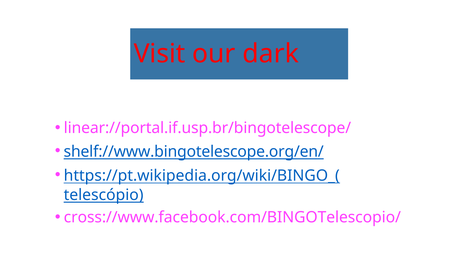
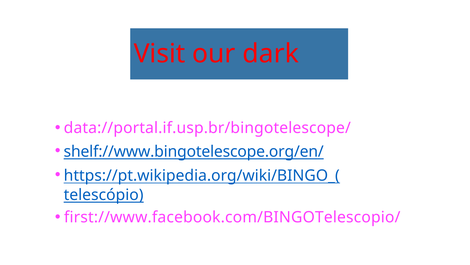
linear://portal.if.usp.br/bingotelescope/: linear://portal.if.usp.br/bingotelescope/ -> data://portal.if.usp.br/bingotelescope/ (207, 128)
cross://www.facebook.com/BINGOTelescopio/: cross://www.facebook.com/BINGOTelescopio/ -> first://www.facebook.com/BINGOTelescopio/ (232, 217)
